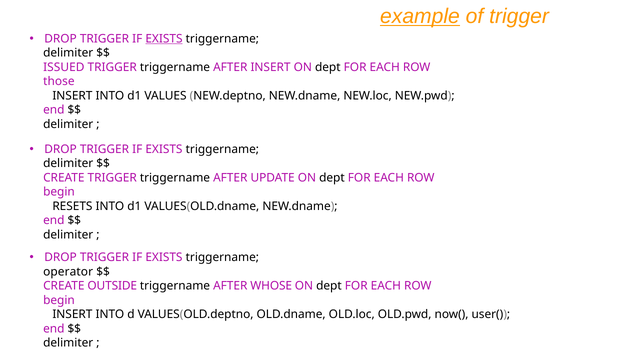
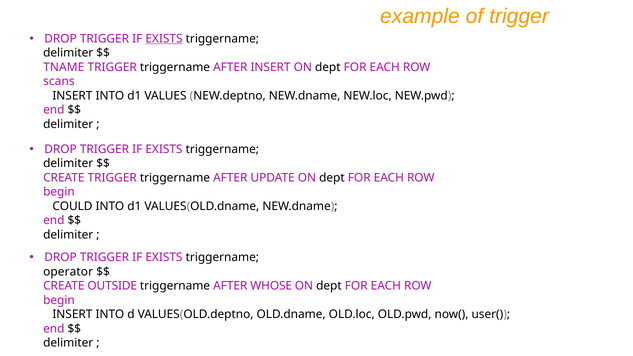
example underline: present -> none (420, 16)
ISSUED: ISSUED -> TNAME (64, 67)
those: those -> scans (59, 81)
RESETS: RESETS -> COULD (72, 206)
